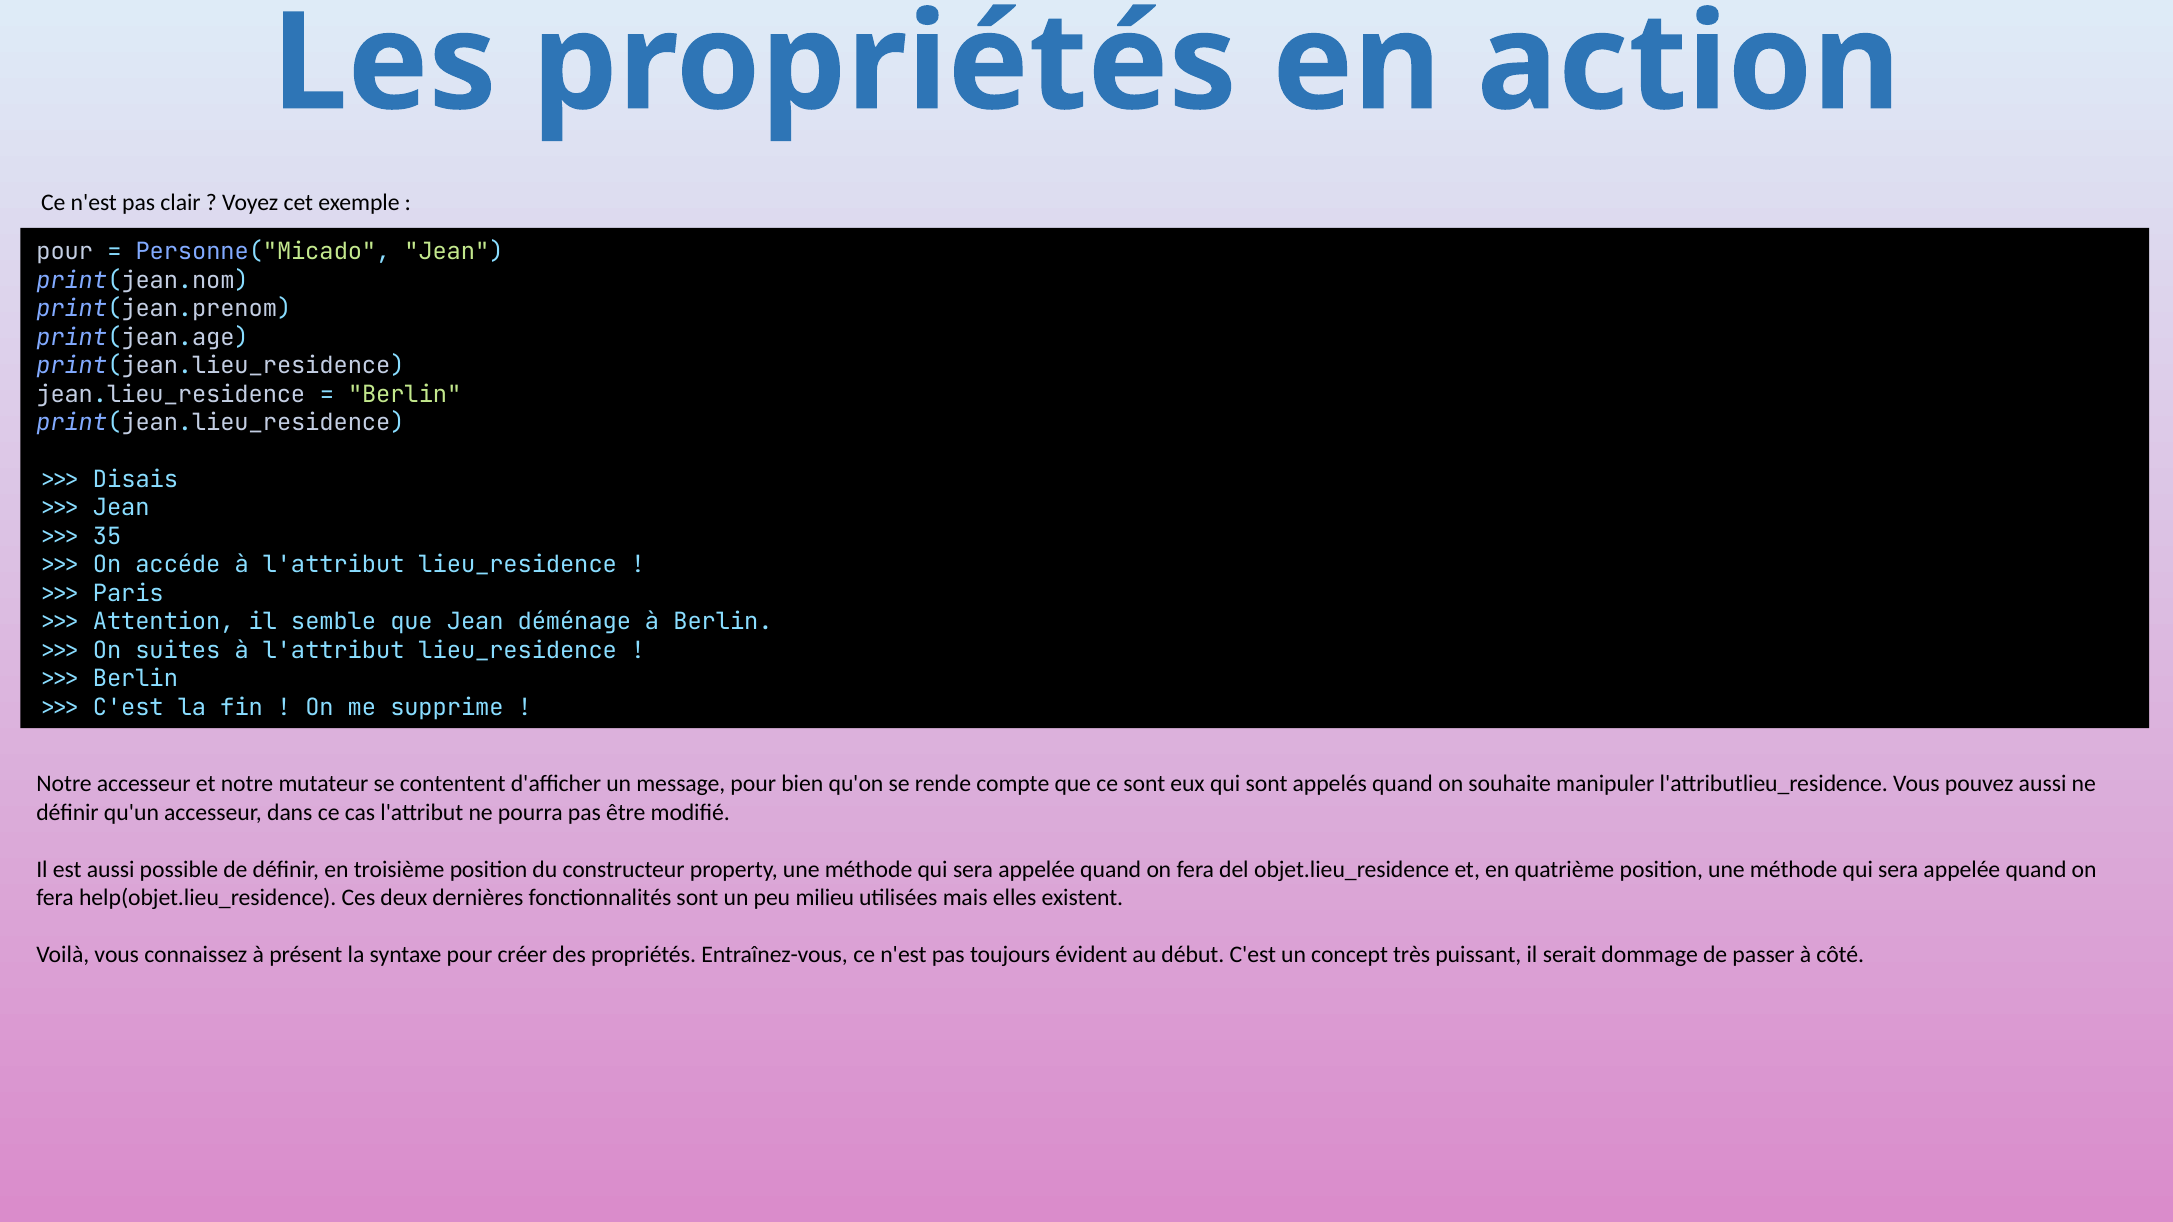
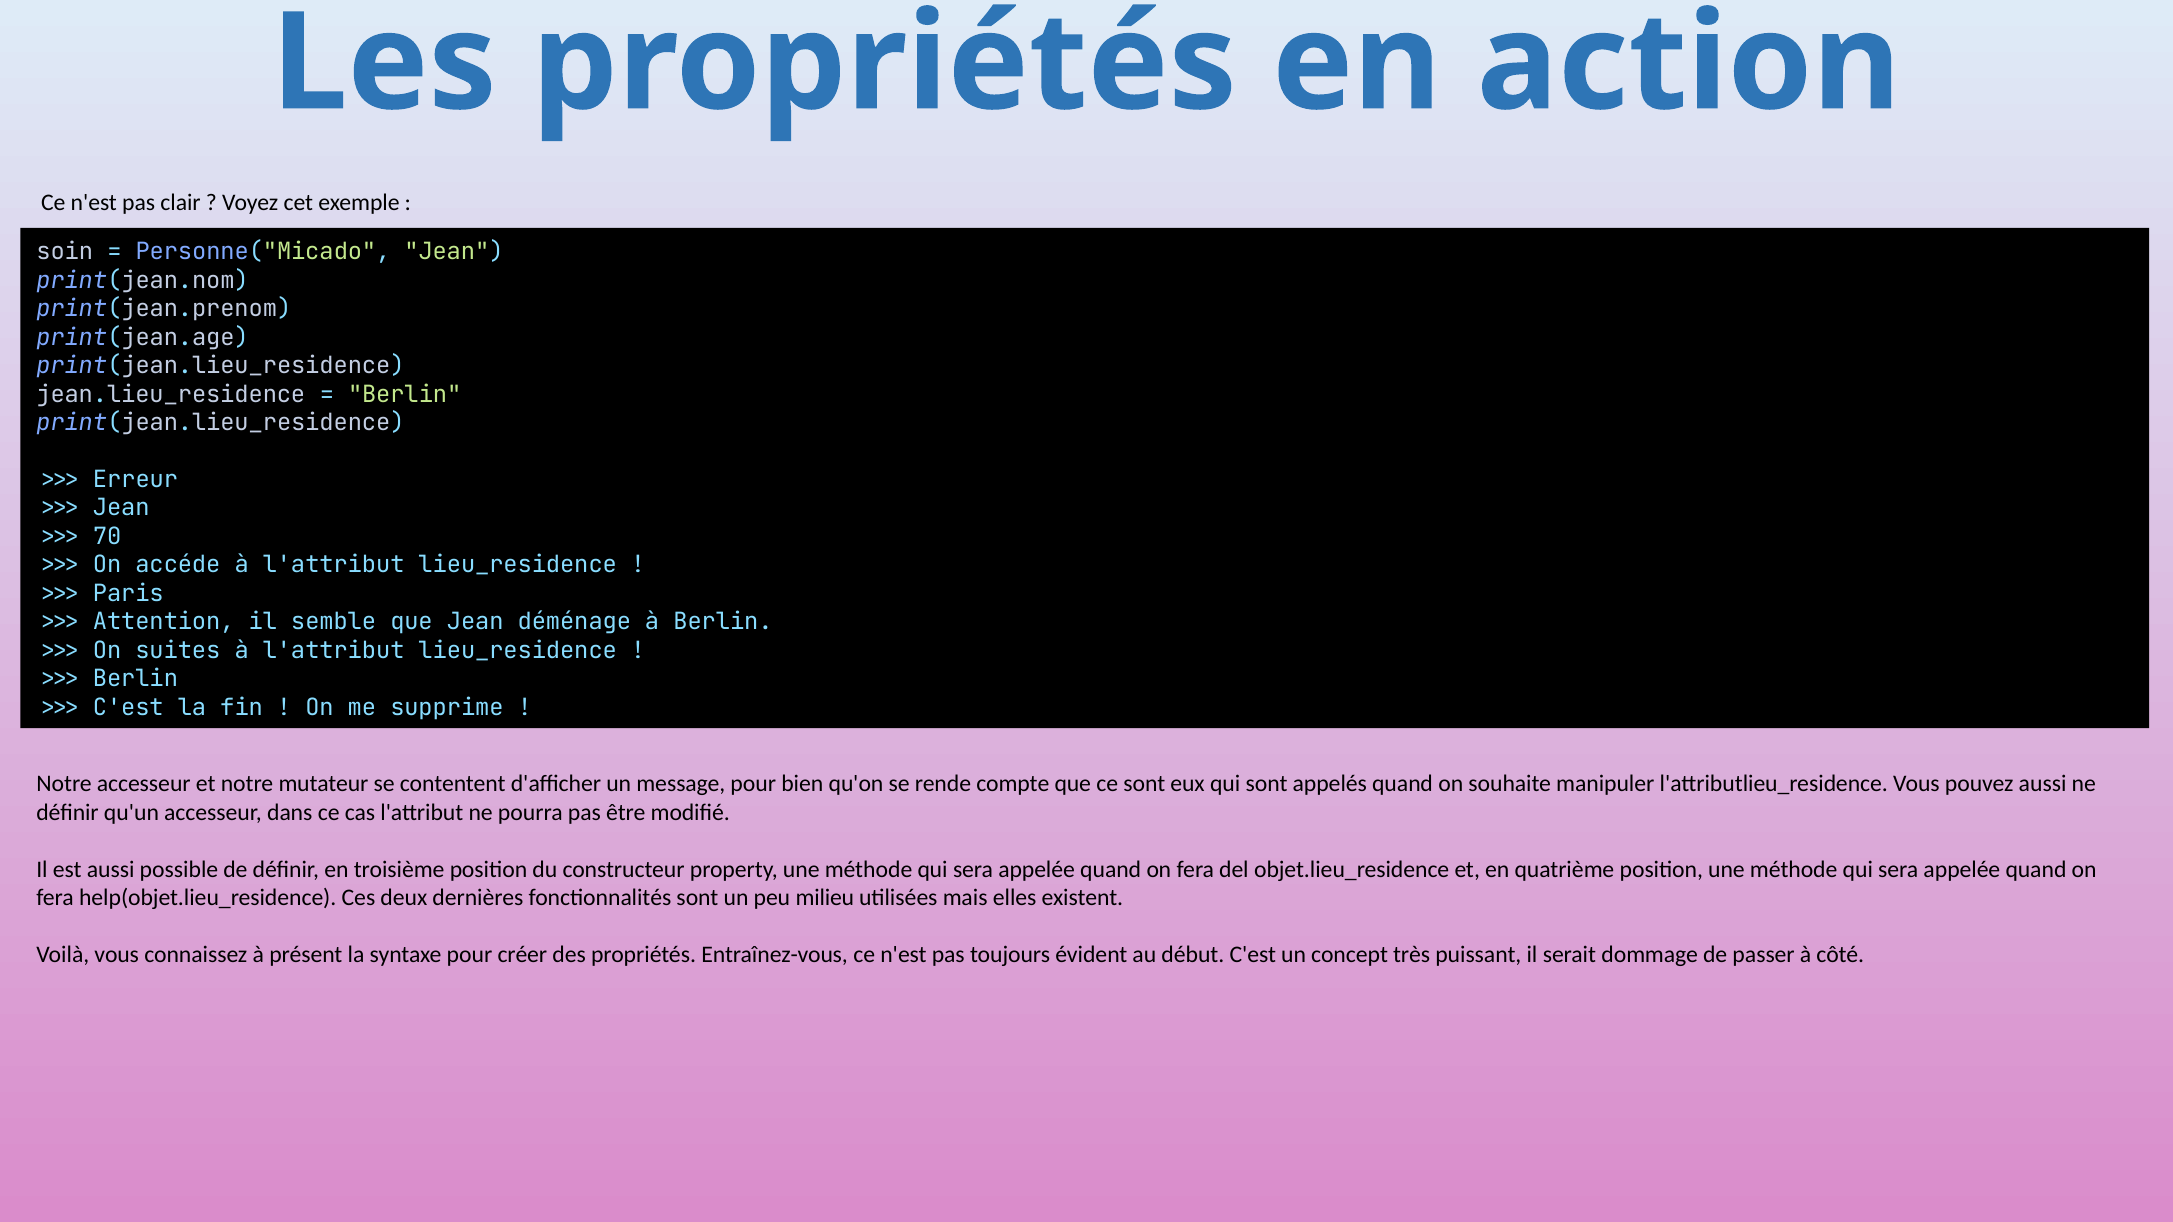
pour: pour -> soin (65, 252)
Disais: Disais -> Erreur (136, 480)
35: 35 -> 70 (107, 537)
